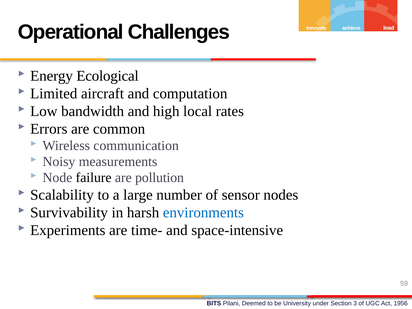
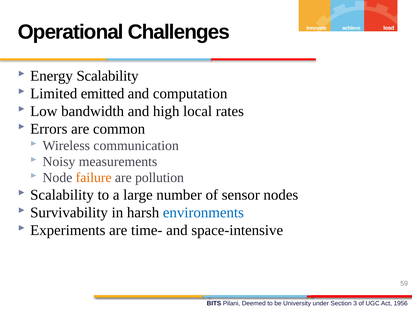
Energy Ecological: Ecological -> Scalability (108, 76)
aircraft: aircraft -> emitted (103, 94)
failure colour: black -> orange (94, 178)
